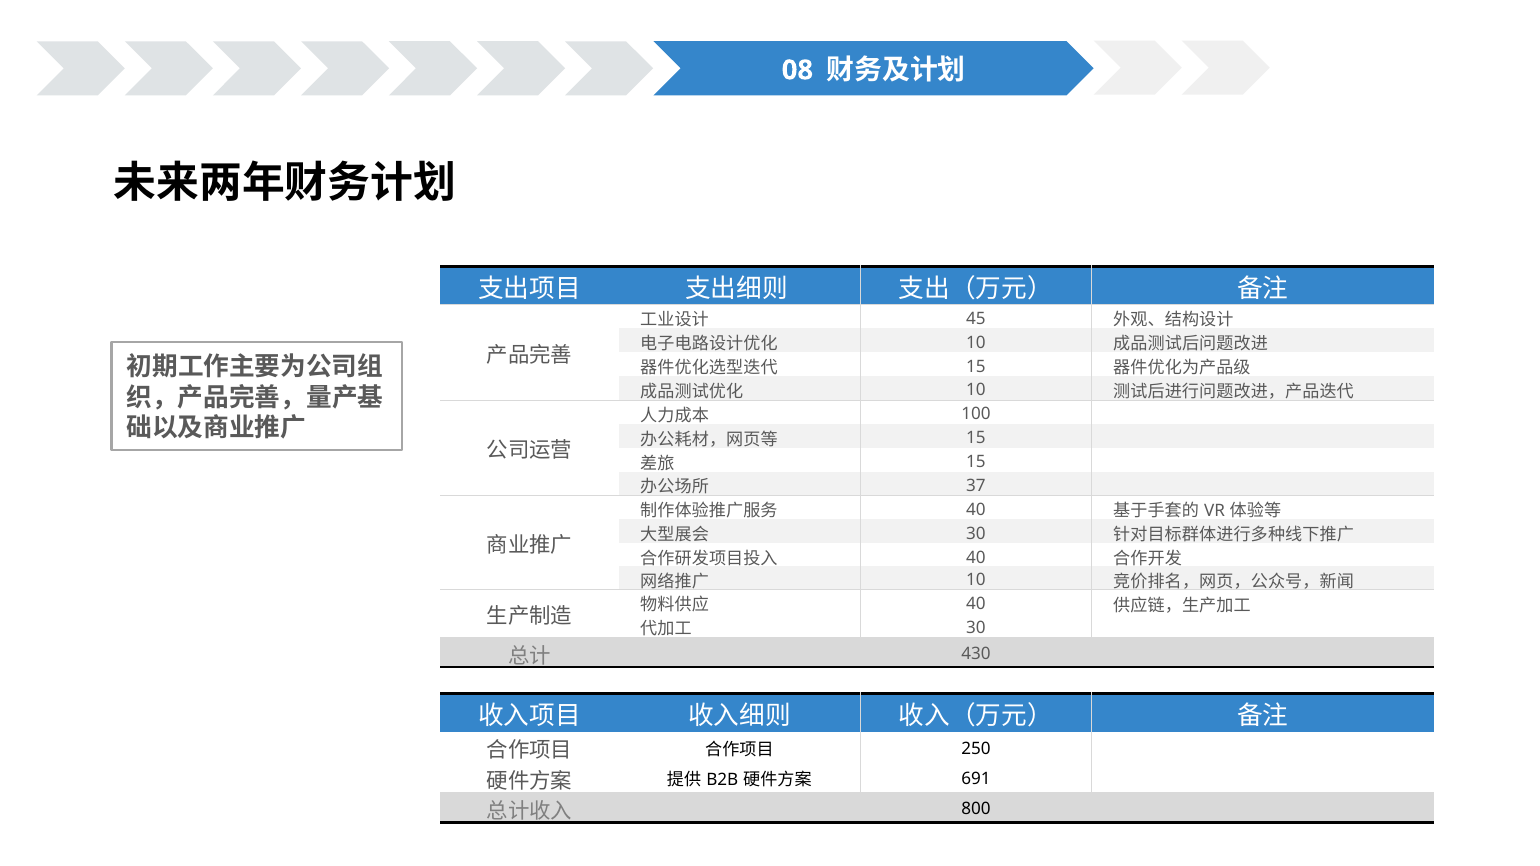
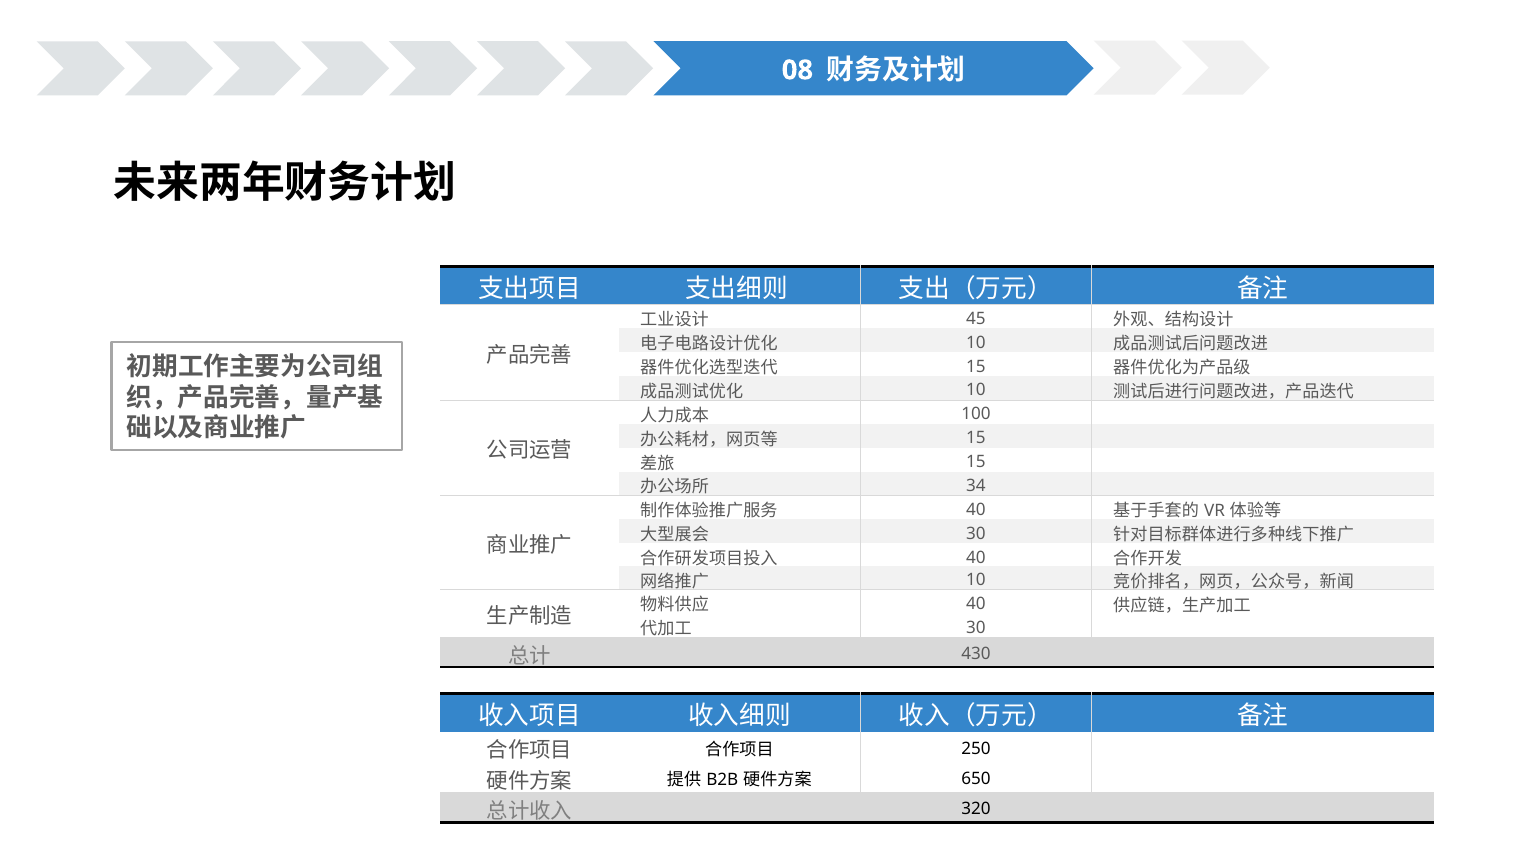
37: 37 -> 34 (976, 486)
691: 691 -> 650 (976, 779)
800: 800 -> 320 (976, 809)
